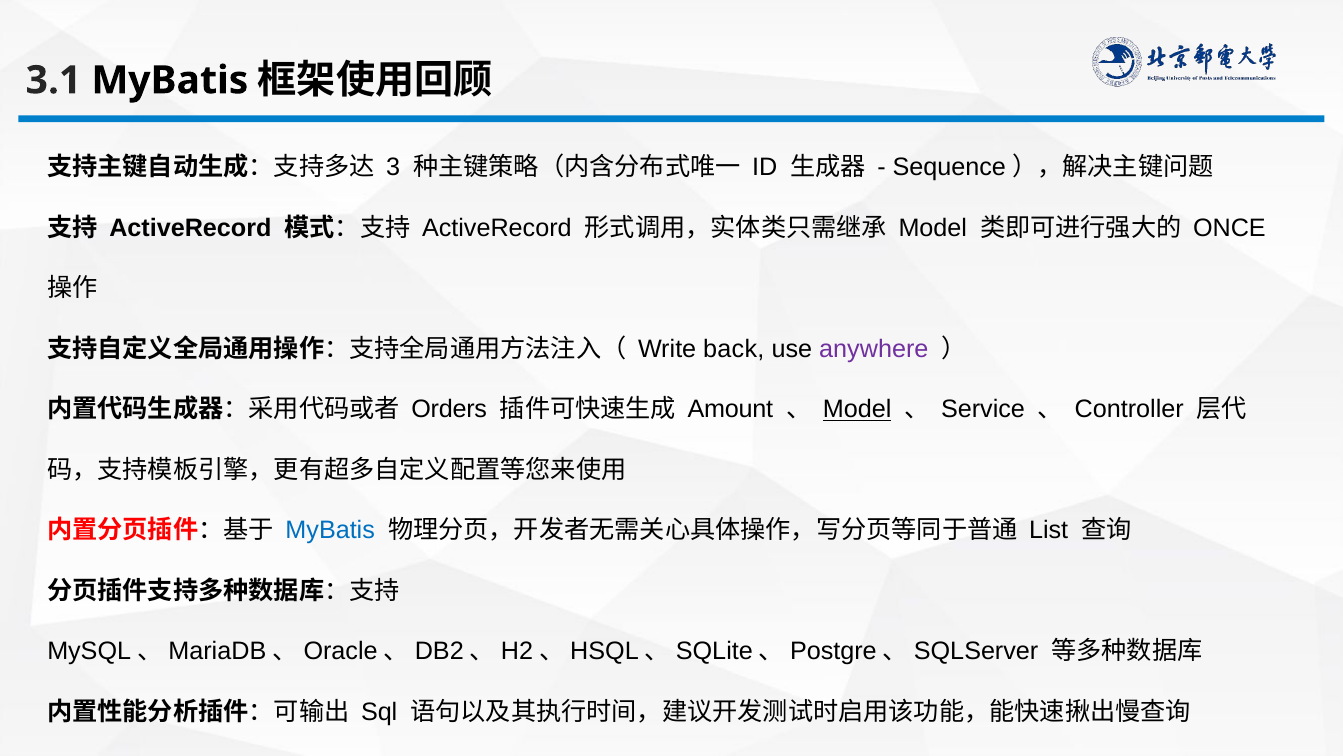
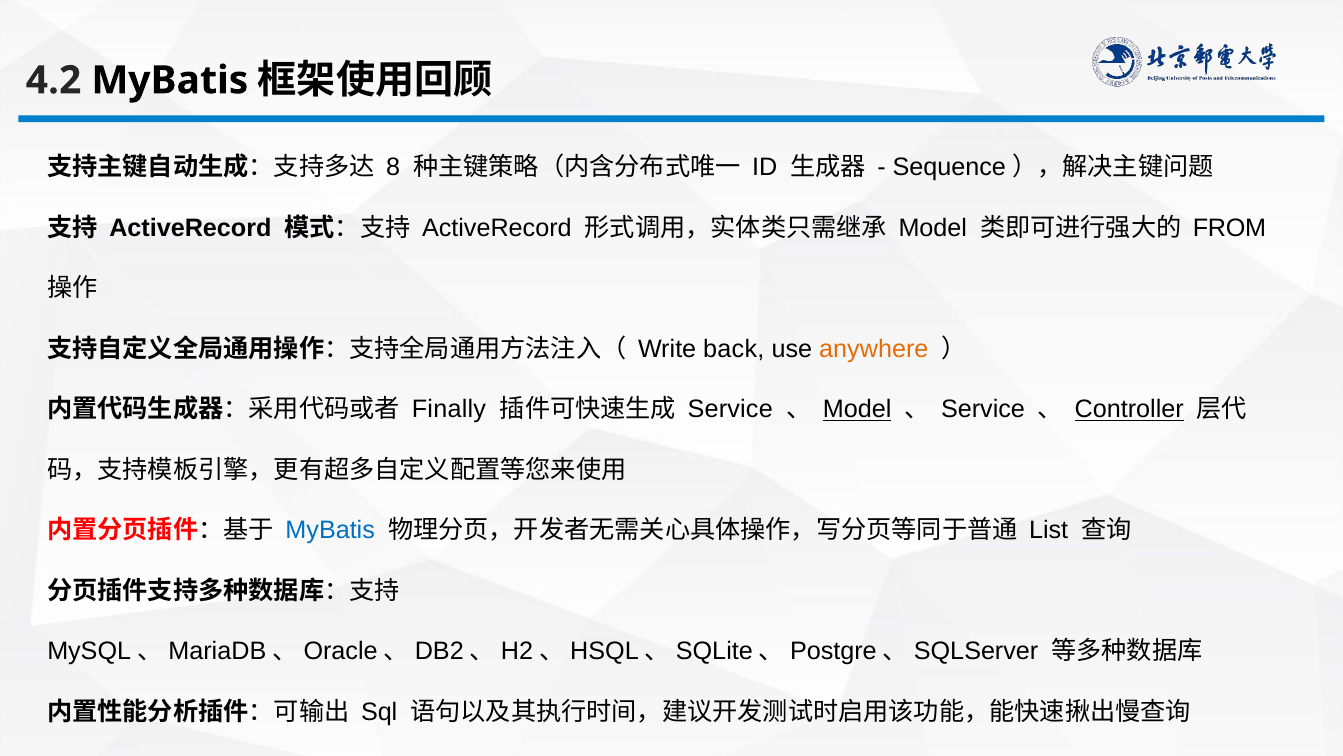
3.1: 3.1 -> 4.2 (54, 80)
3: 3 -> 8 (393, 167)
ONCE: ONCE -> FROM (1230, 228)
anywhere colour: purple -> orange (874, 349)
Orders: Orders -> Finally (449, 409)
Amount: Amount -> Service (730, 409)
Controller underline: none -> present (1129, 409)
